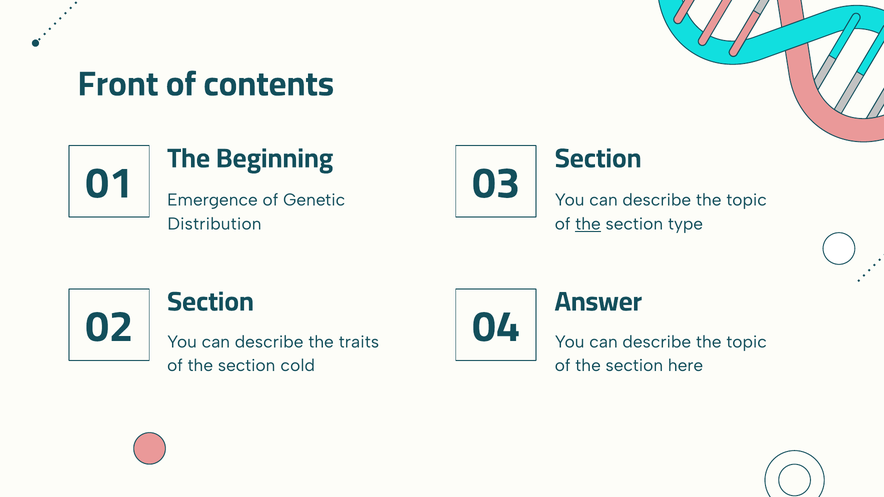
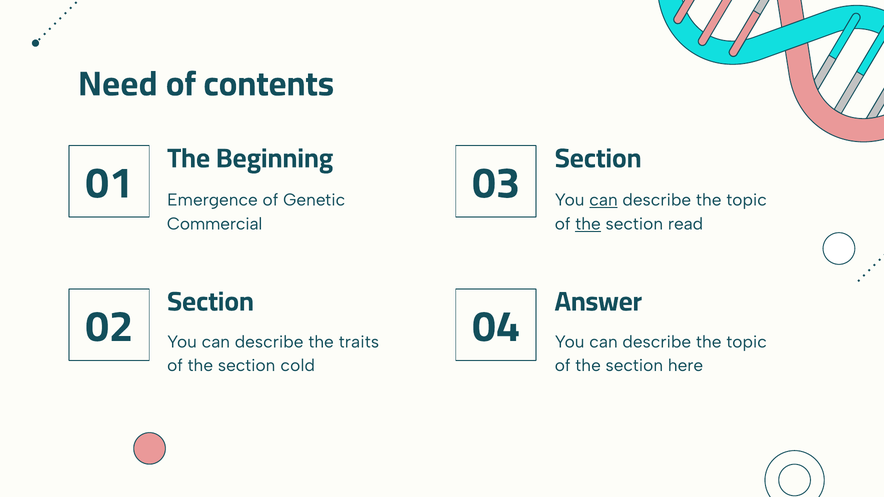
Front: Front -> Need (118, 84)
can underline: none -> present (604, 200)
Distribution: Distribution -> Commercial (215, 224)
type: type -> read (686, 224)
